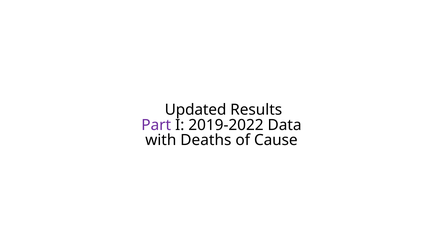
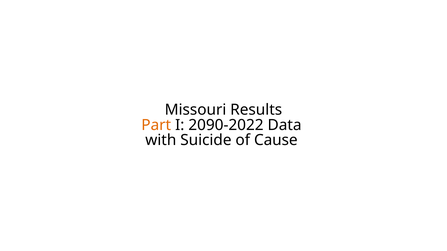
Updated: Updated -> Missouri (196, 110)
Part colour: purple -> orange (156, 125)
2019-2022: 2019-2022 -> 2090-2022 (226, 125)
Deaths: Deaths -> Suicide (206, 140)
